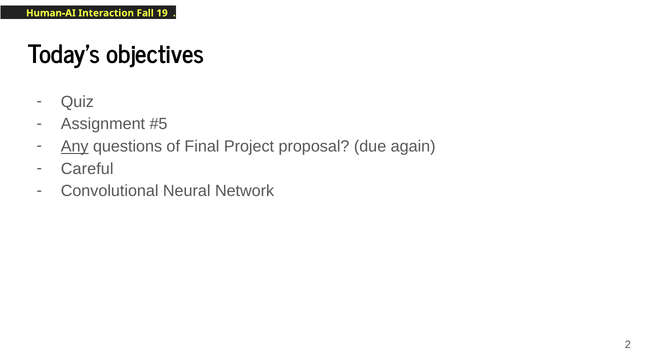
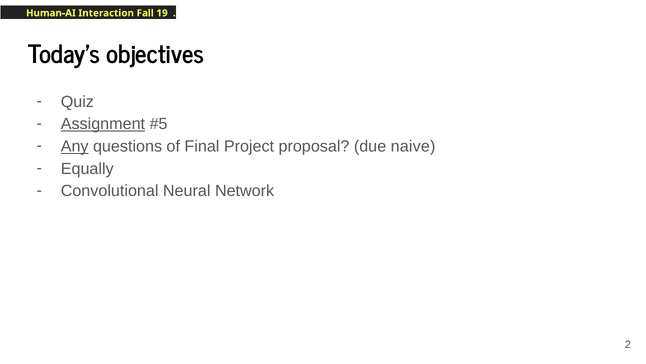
Assignment underline: none -> present (103, 124)
again: again -> naive (413, 146)
Careful: Careful -> Equally (87, 168)
